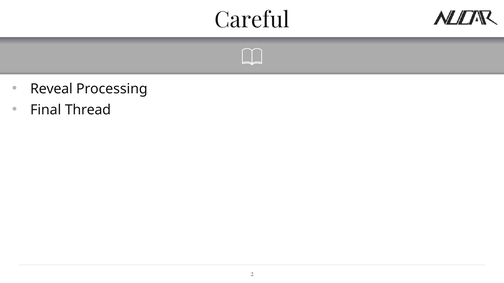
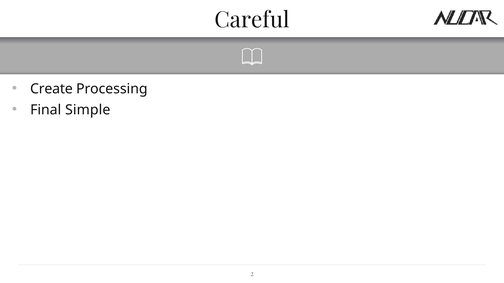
Reveal: Reveal -> Create (51, 89)
Thread: Thread -> Simple (88, 110)
